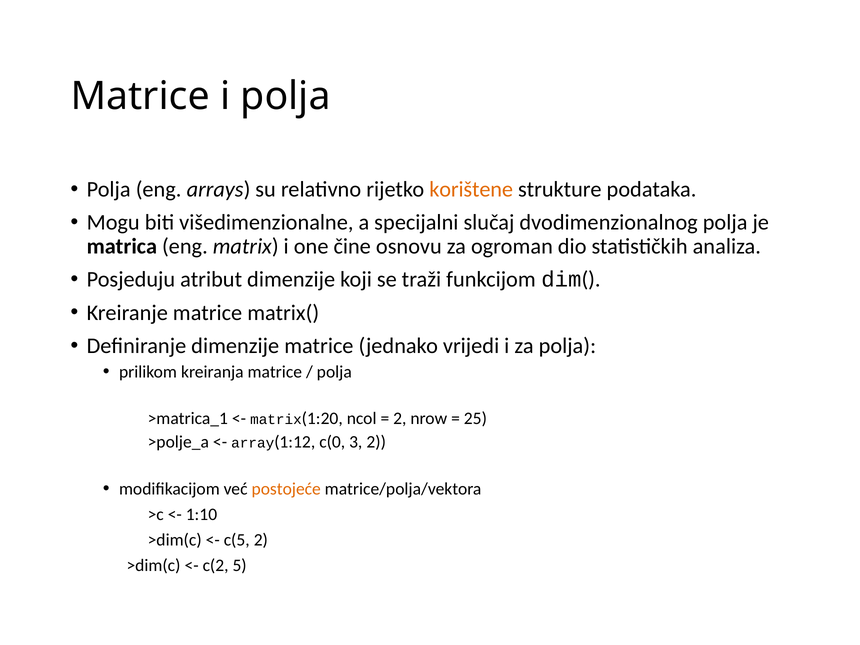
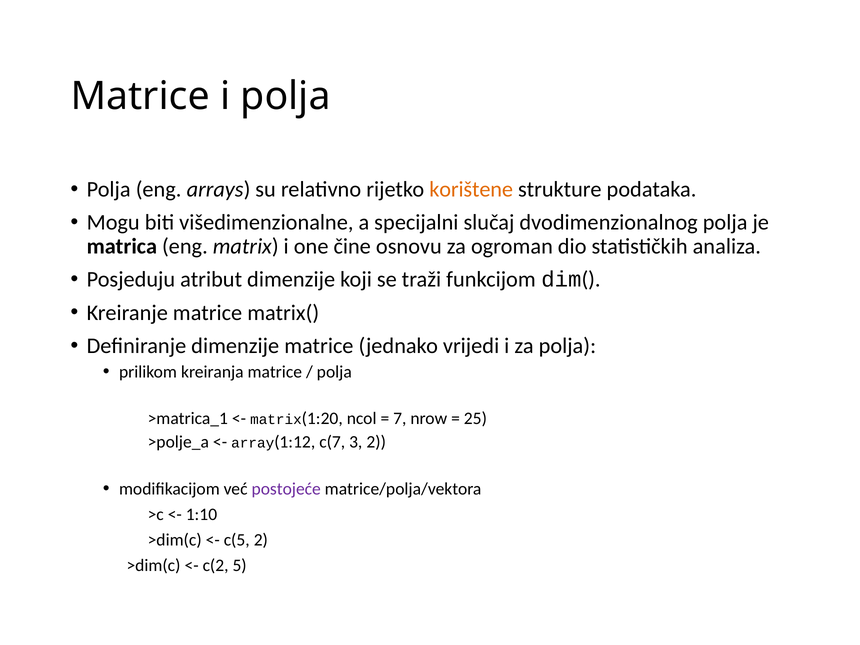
2: 2 -> 7 (400, 419)
c(0: c(0 -> c(7 (332, 442)
postojeće colour: orange -> purple (286, 489)
